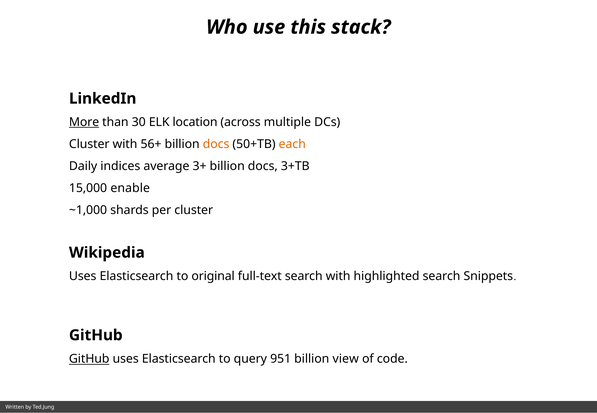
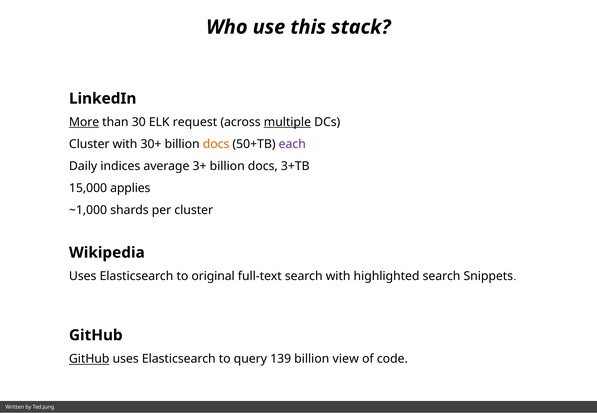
location: location -> request (195, 122)
multiple underline: none -> present (287, 122)
56+: 56+ -> 30+ (151, 144)
each colour: orange -> purple (292, 144)
enable: enable -> applies (130, 188)
951: 951 -> 139 (281, 359)
